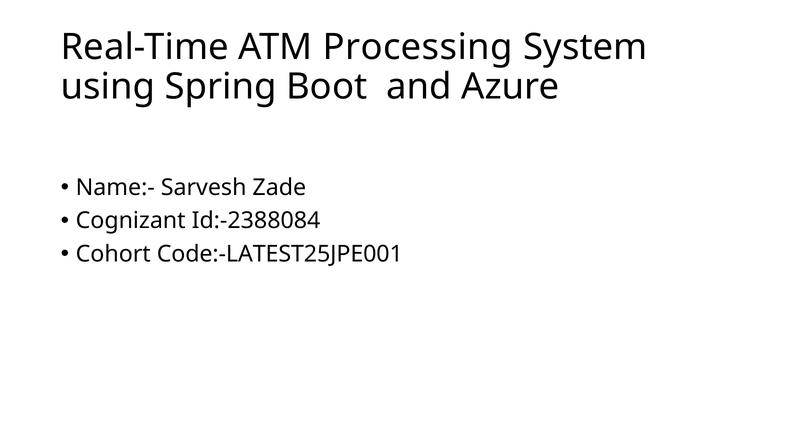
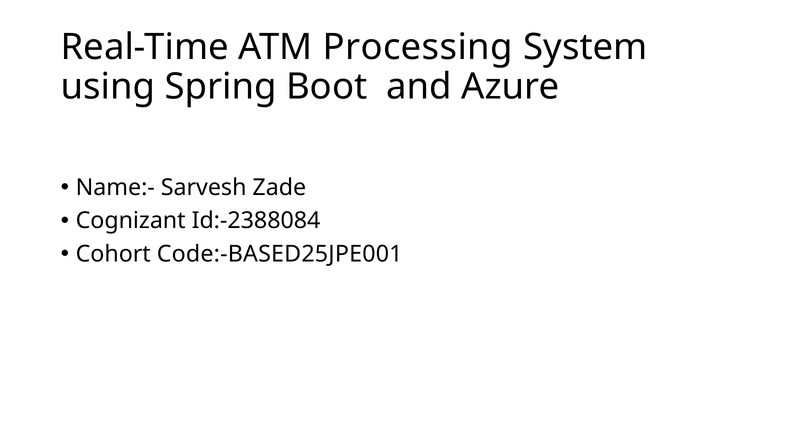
Code:-LATEST25JPE001: Code:-LATEST25JPE001 -> Code:-BASED25JPE001 (280, 254)
